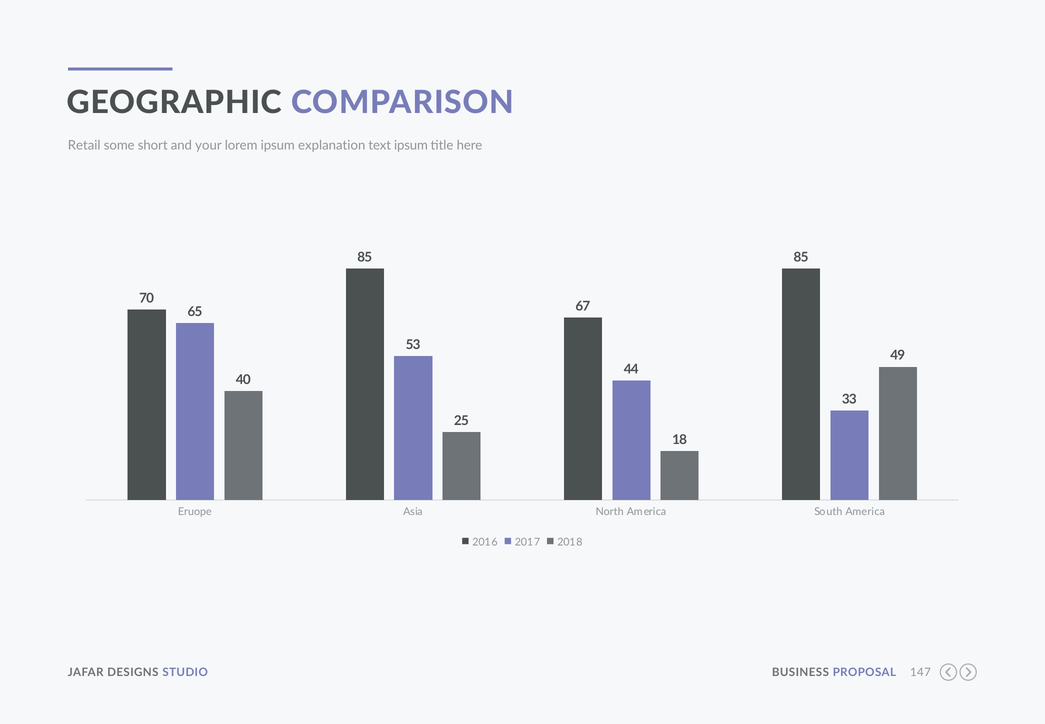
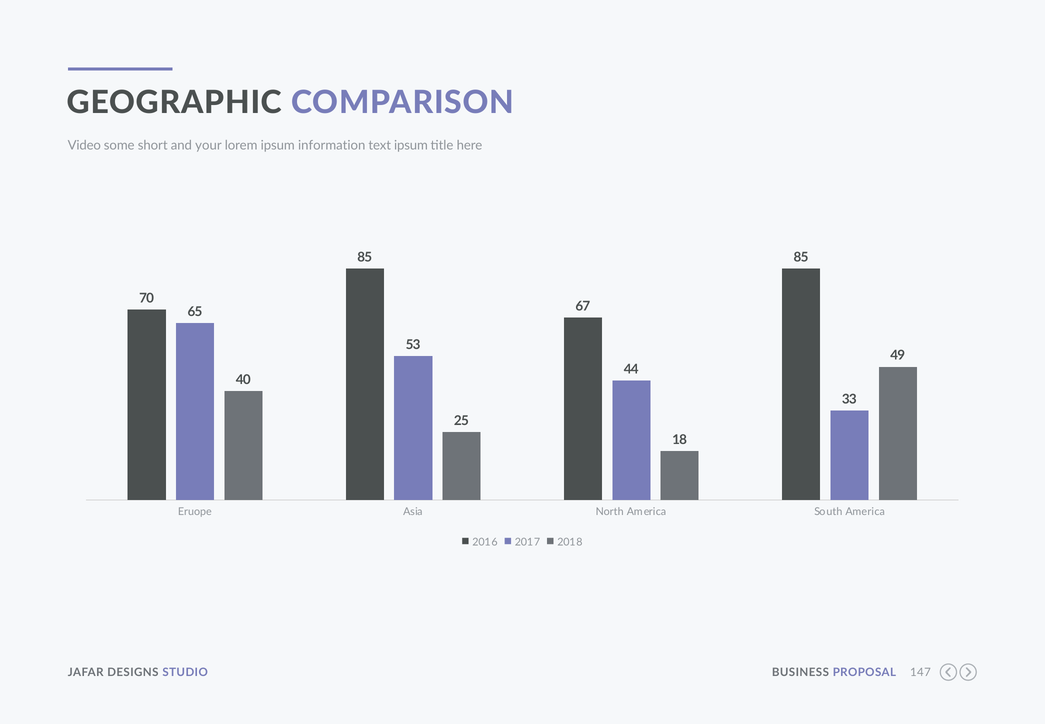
Retail: Retail -> Video (84, 145)
explanation: explanation -> information (332, 145)
